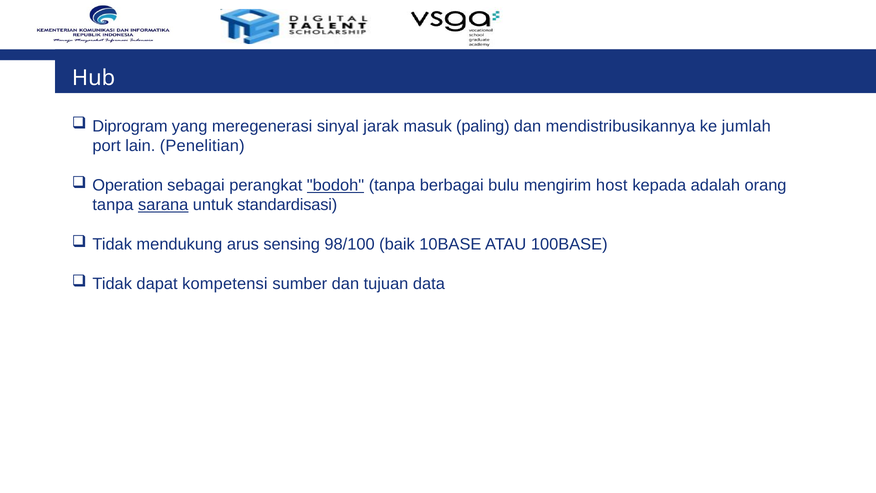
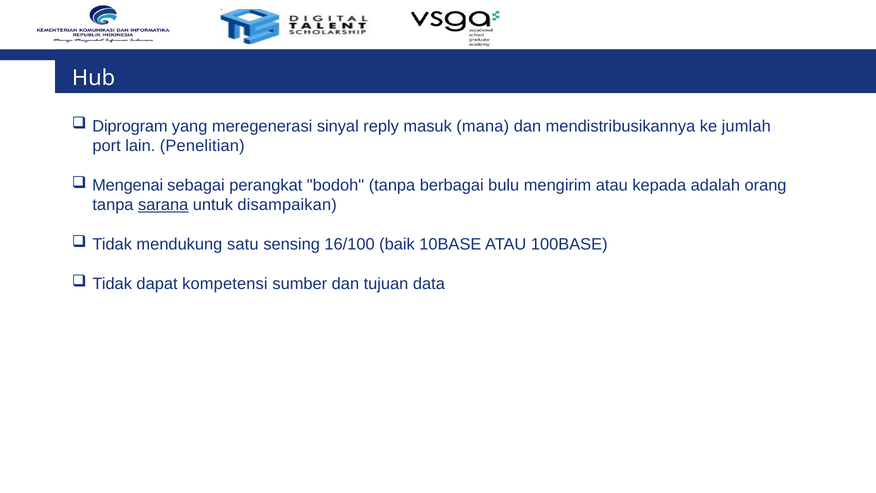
jarak: jarak -> reply (381, 126)
paling: paling -> mana (483, 126)
Operation: Operation -> Mengenai (128, 185)
bodoh underline: present -> none (336, 185)
mengirim host: host -> atau (612, 185)
standardisasi: standardisasi -> disampaikan (287, 205)
arus: arus -> satu (243, 244)
98/100: 98/100 -> 16/100 (350, 244)
